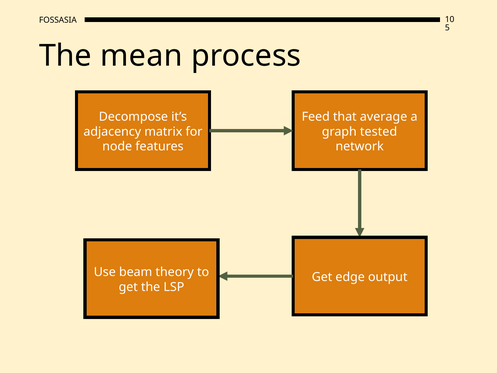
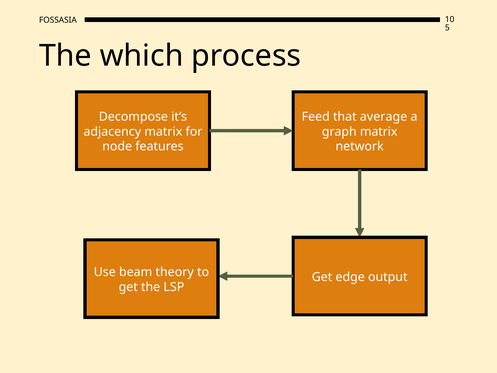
mean: mean -> which (142, 56)
graph tested: tested -> matrix (379, 131)
